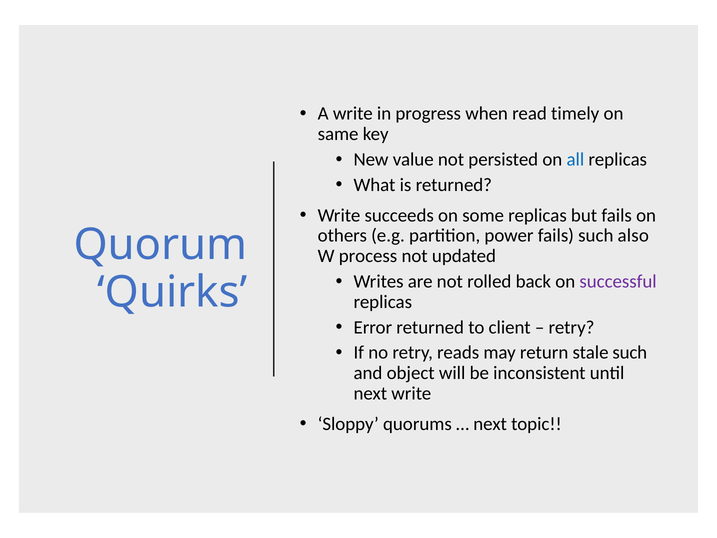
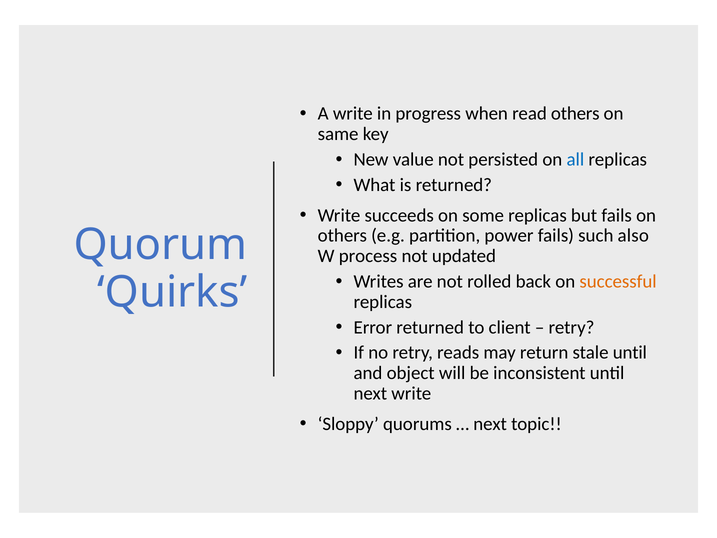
read timely: timely -> others (575, 114)
successful colour: purple -> orange (618, 281)
stale such: such -> until (630, 353)
